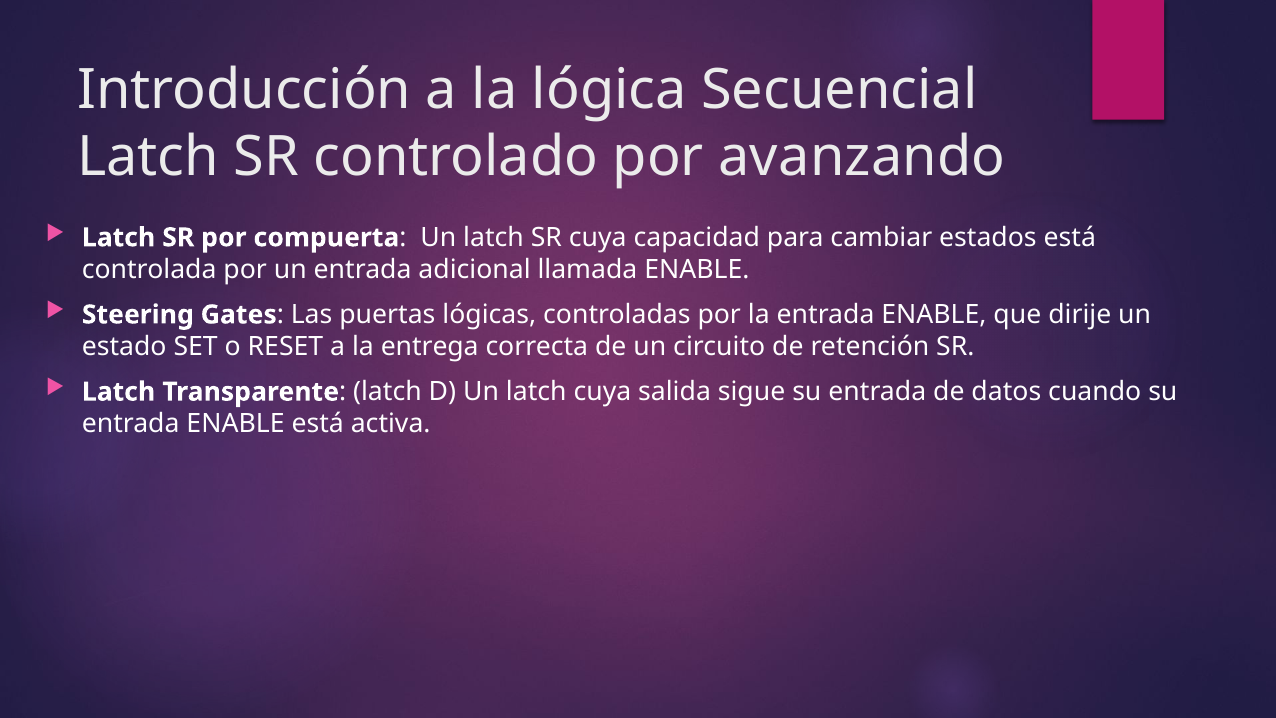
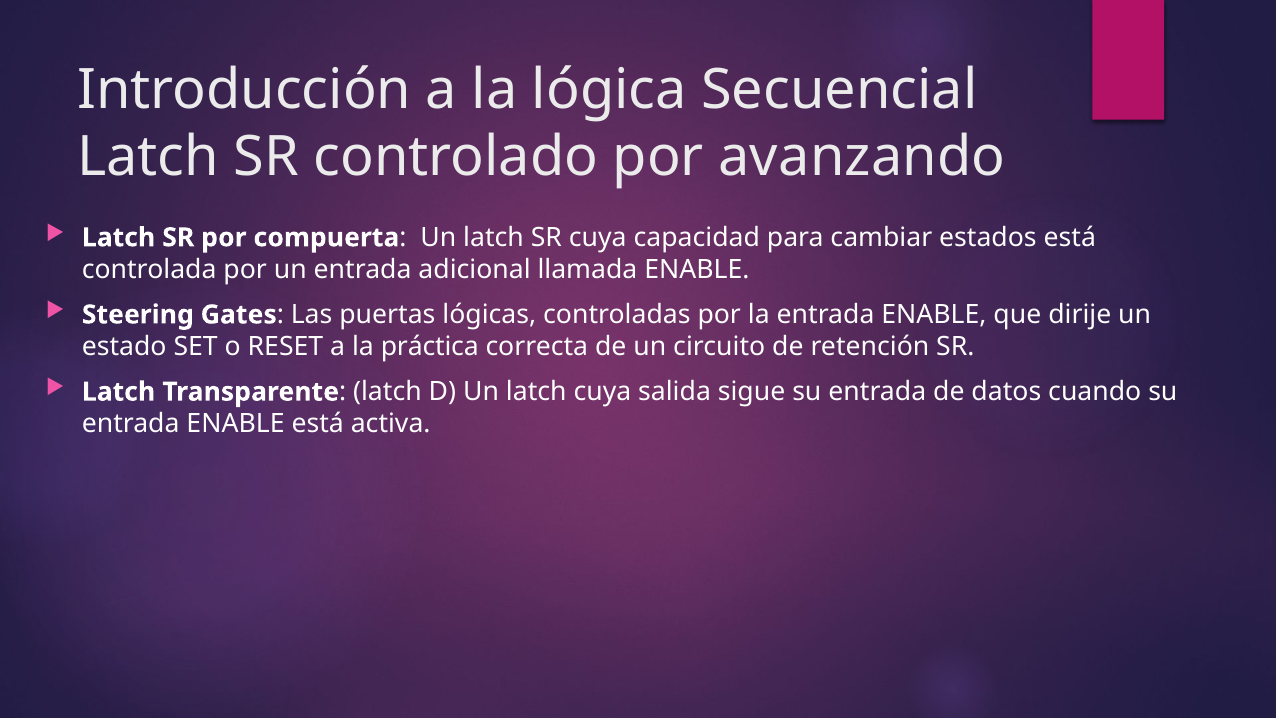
entrega: entrega -> práctica (430, 347)
